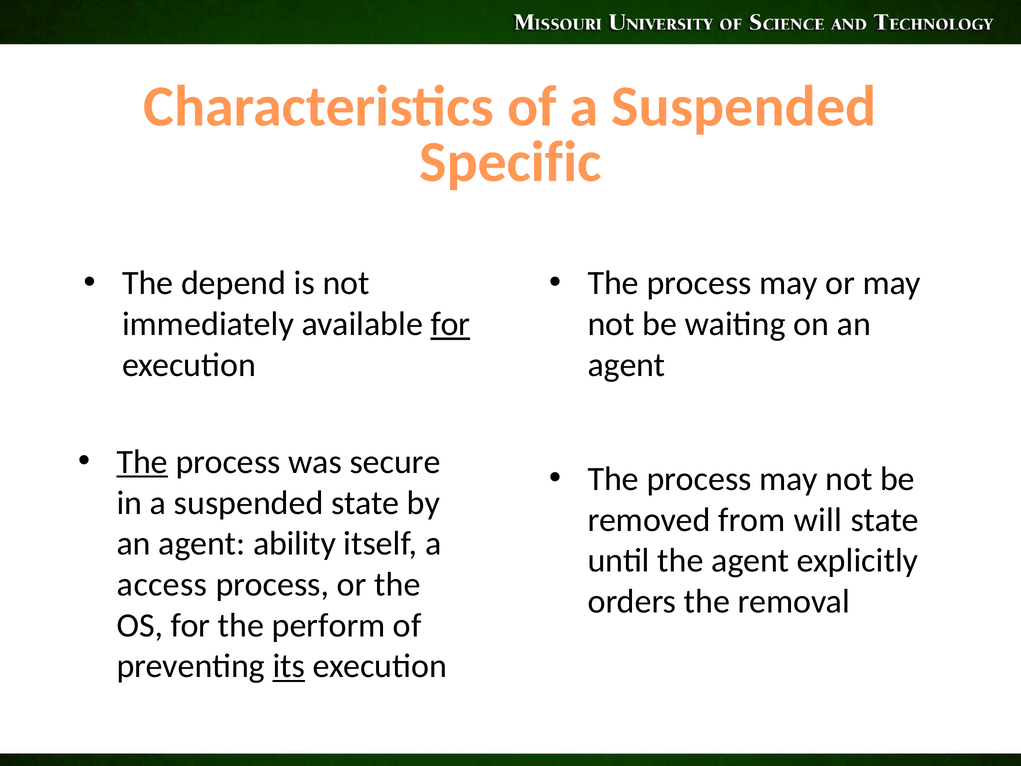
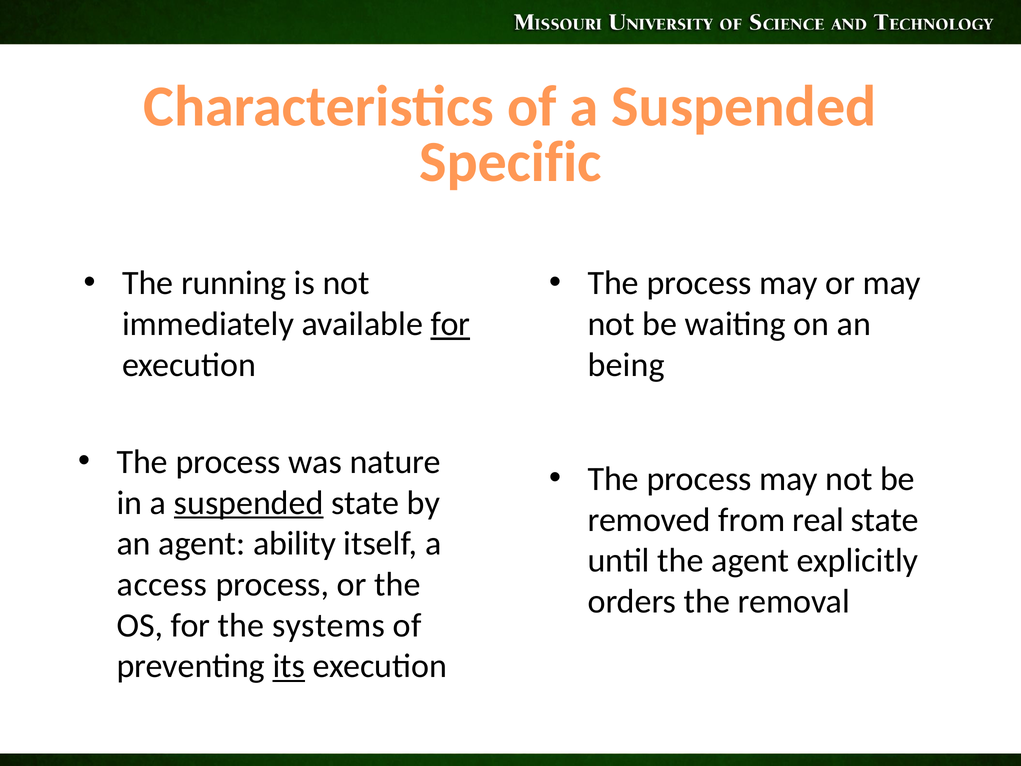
depend: depend -> running (234, 283)
agent: agent -> being (626, 365)
The underline: present -> none (142, 462)
secure: secure -> nature (395, 462)
suspended underline: none -> present (249, 503)
will: will -> real (818, 520)
perform: perform -> systems (328, 625)
